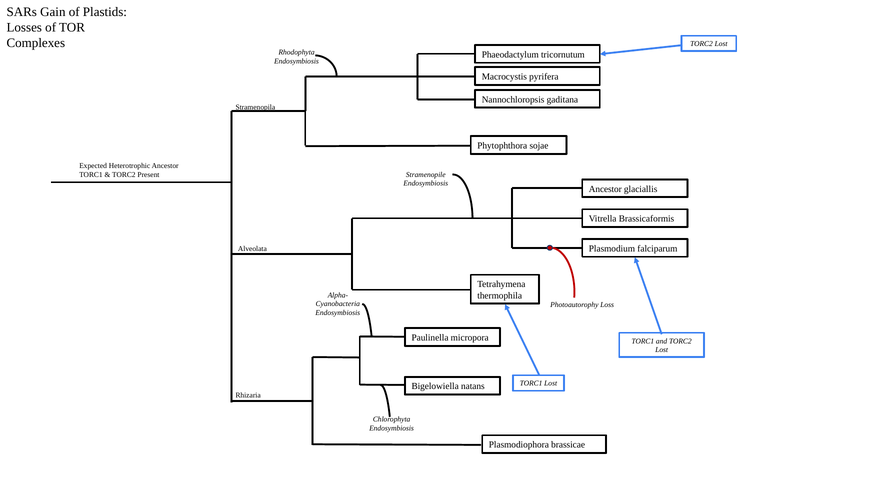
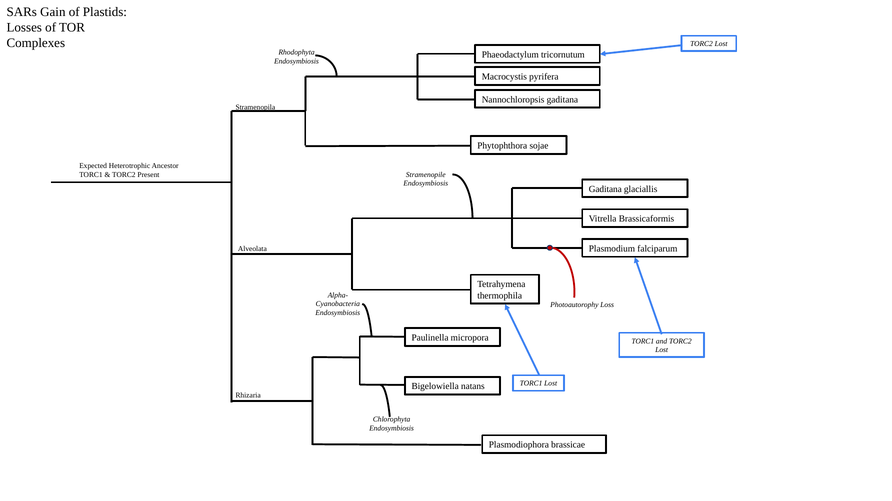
Ancestor: Ancestor -> Gaditana (605, 189)
